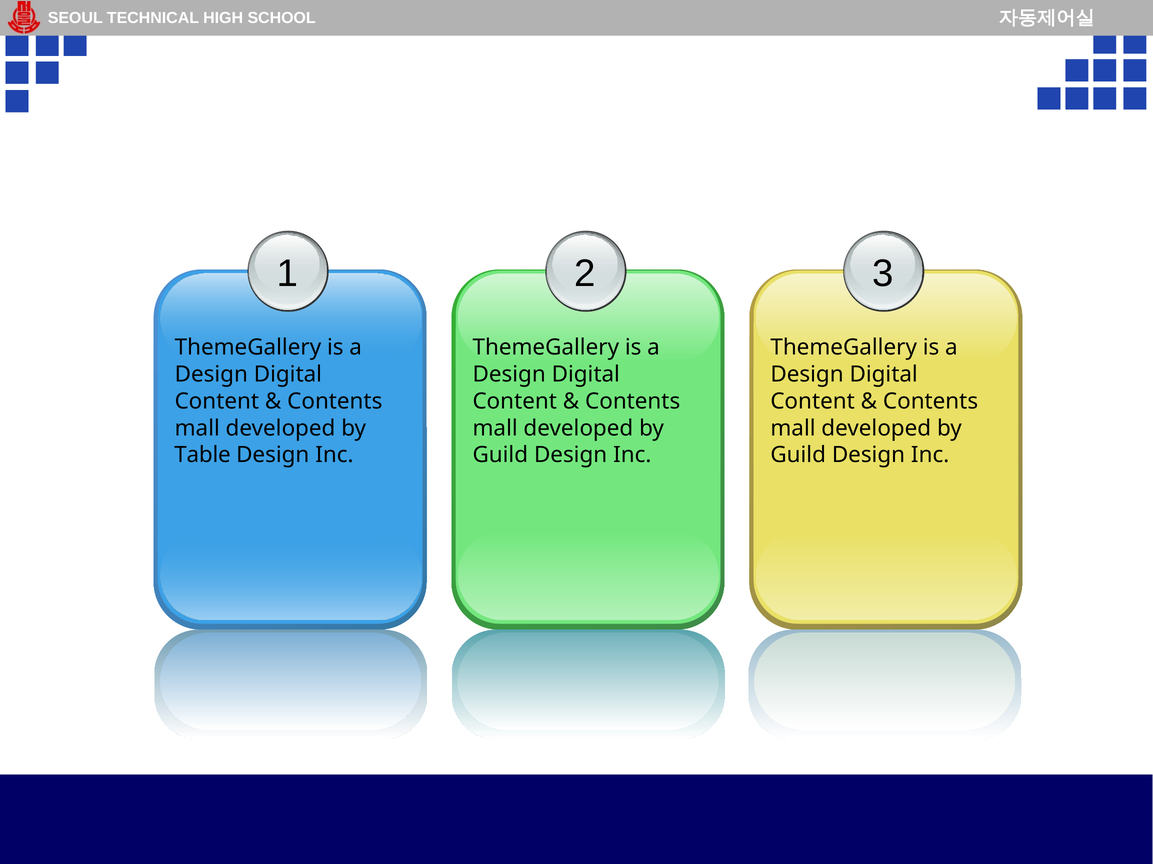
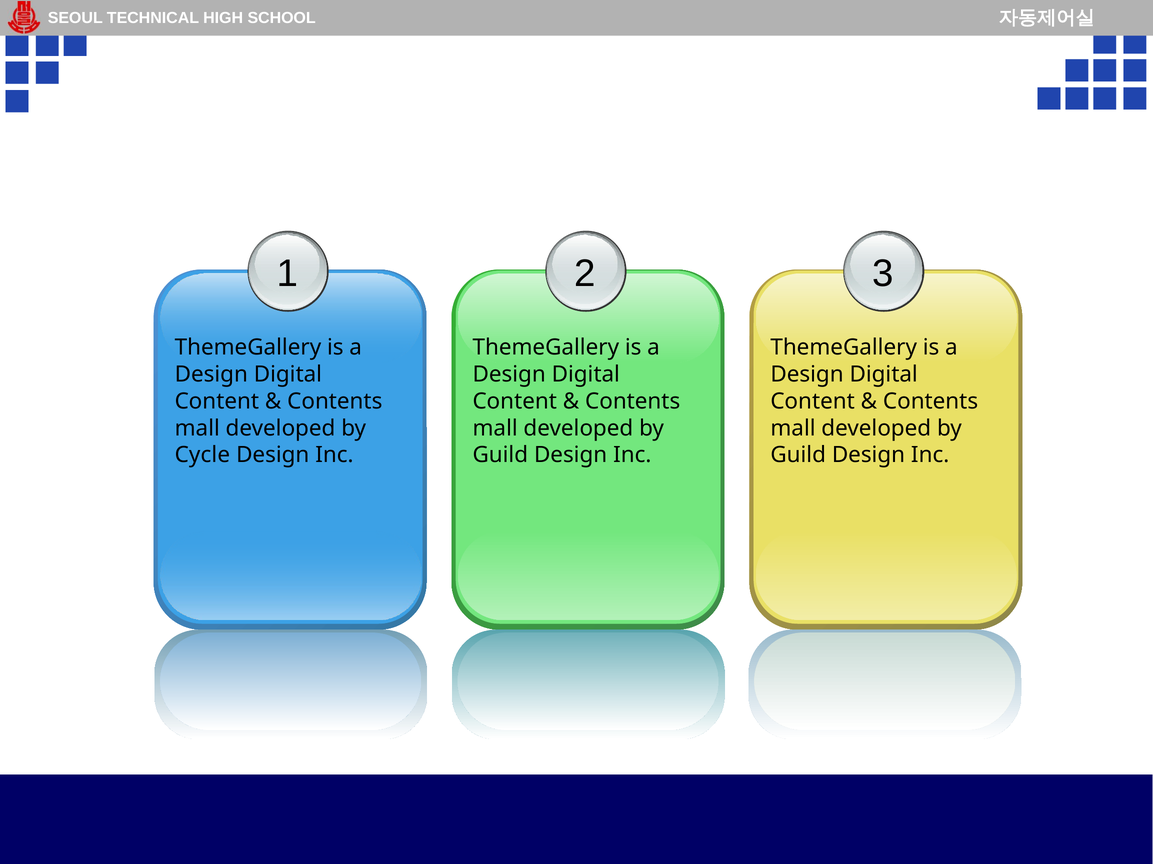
Table: Table -> Cycle (202, 455)
